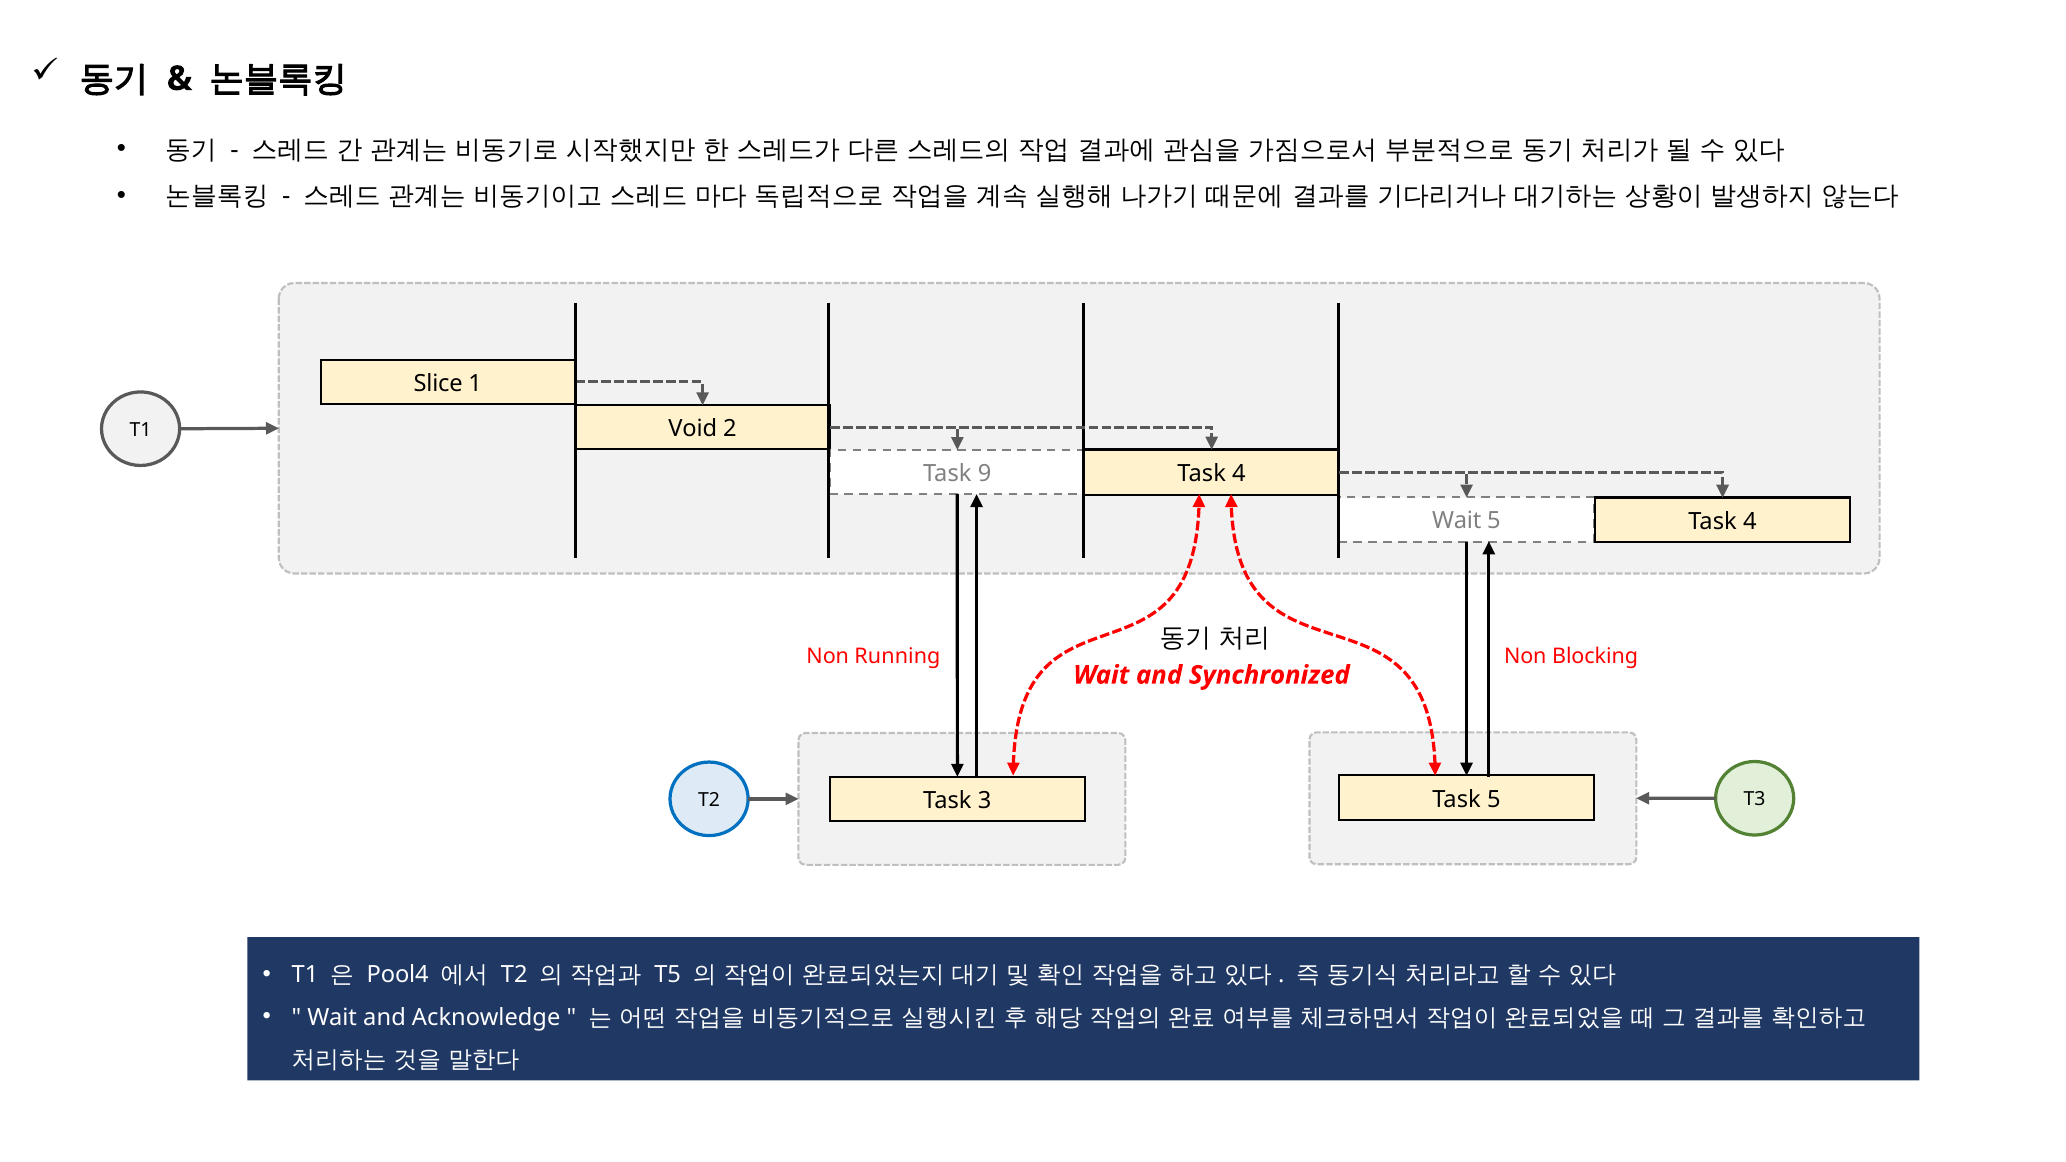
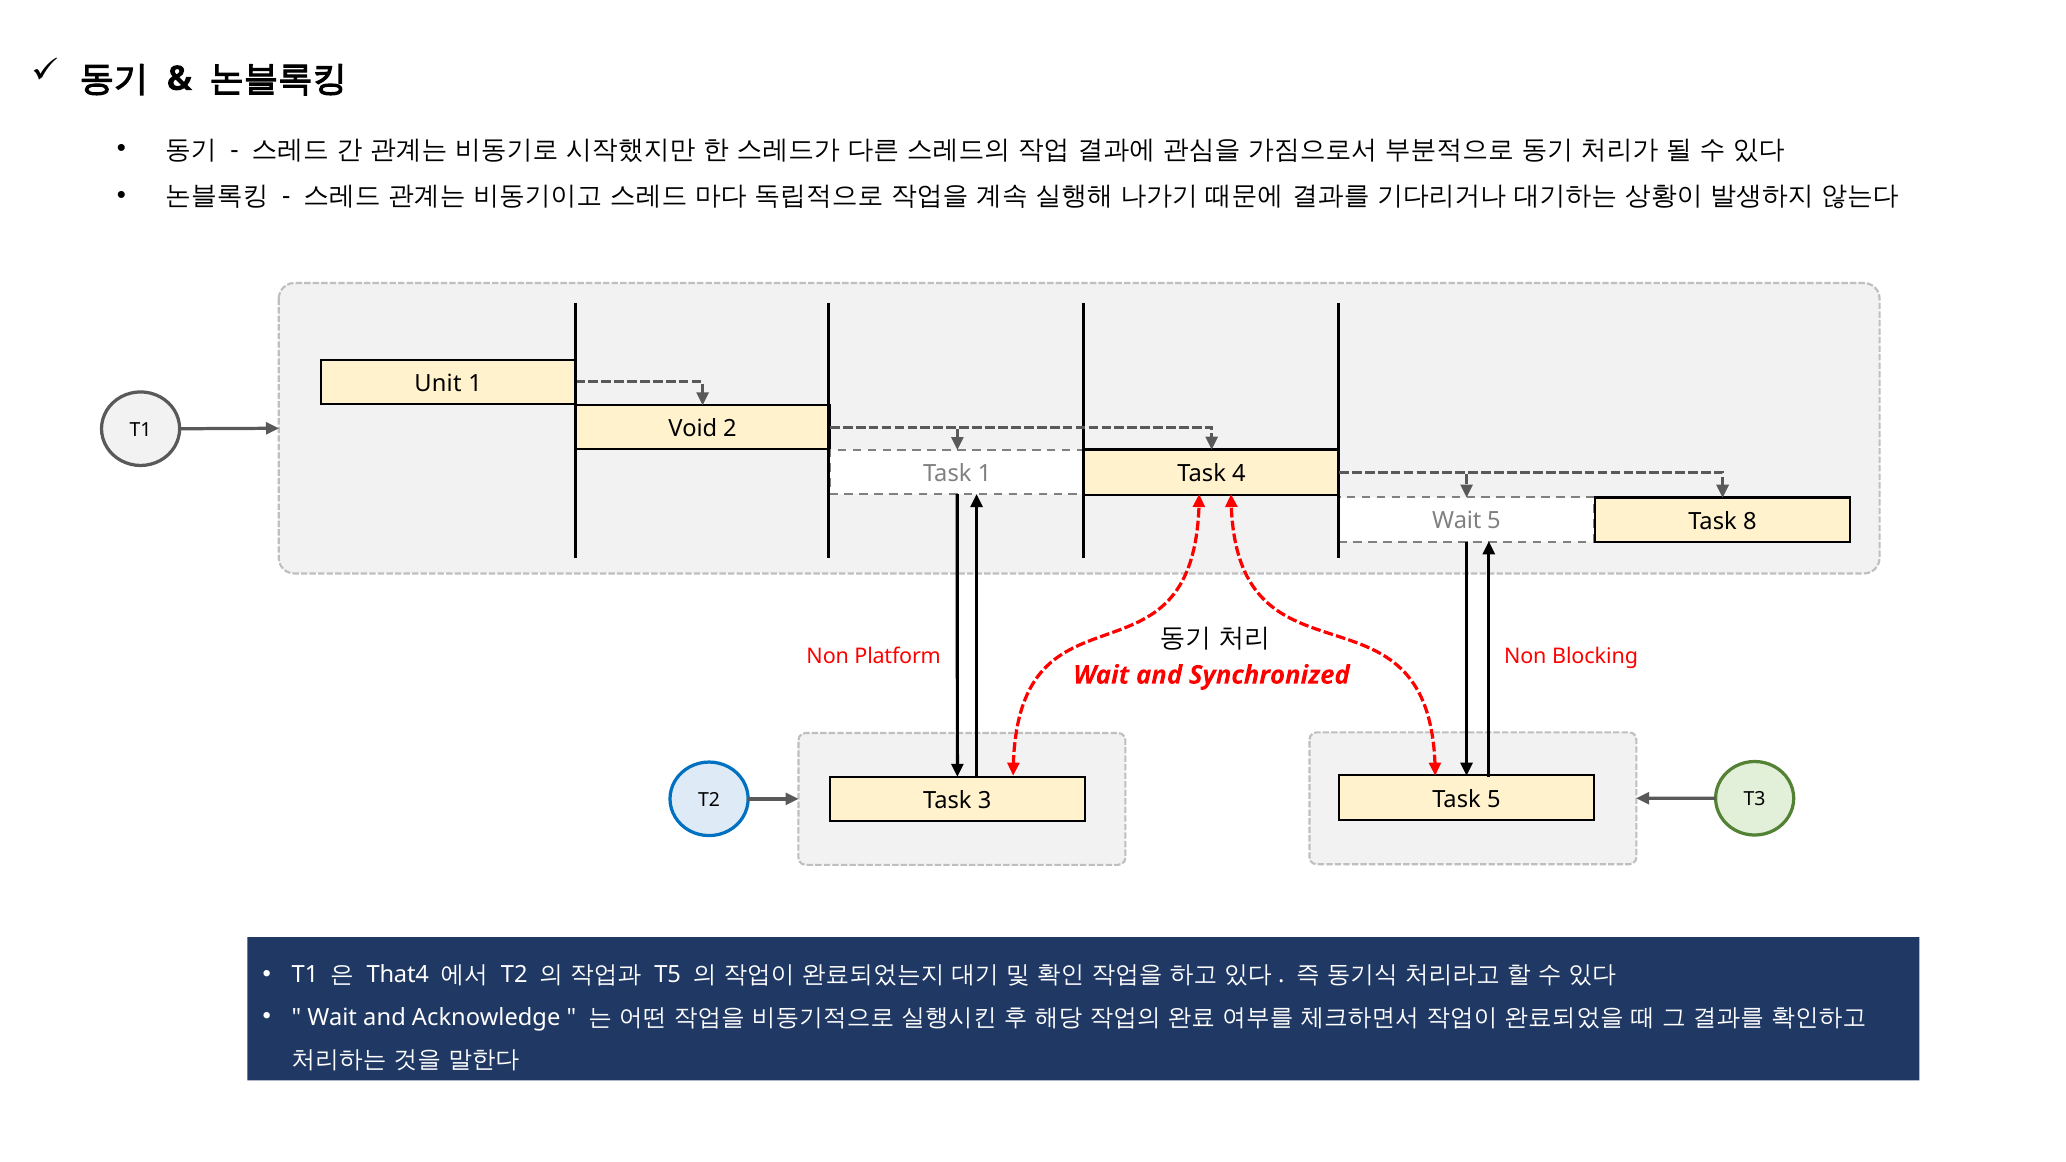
Slice: Slice -> Unit (438, 383)
Task 9: 9 -> 1 (985, 474)
4: 4 -> 8 (1750, 521)
Running: Running -> Platform (898, 656)
Pool4: Pool4 -> That4 (398, 975)
